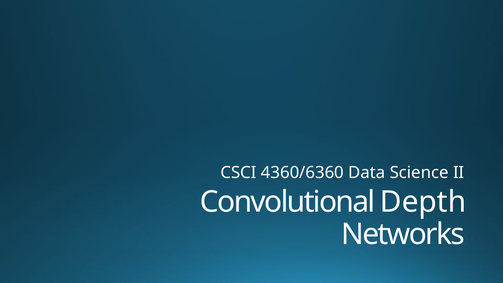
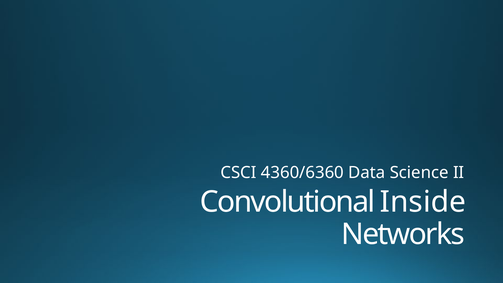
Depth: Depth -> Inside (423, 202)
